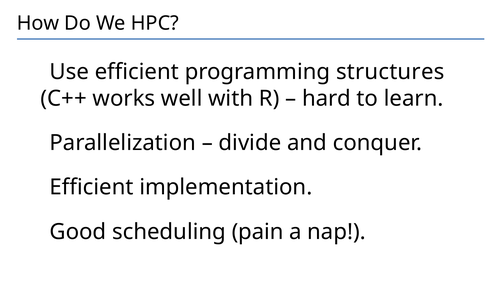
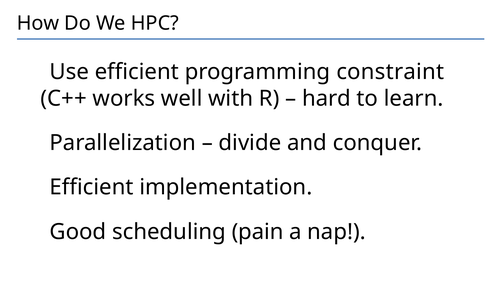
structures: structures -> constraint (390, 72)
